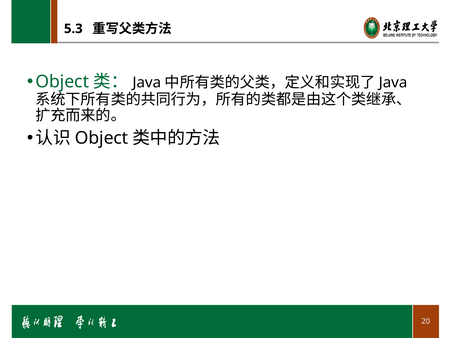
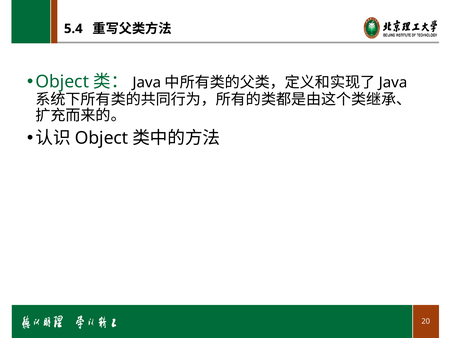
5.3: 5.3 -> 5.4 (73, 29)
